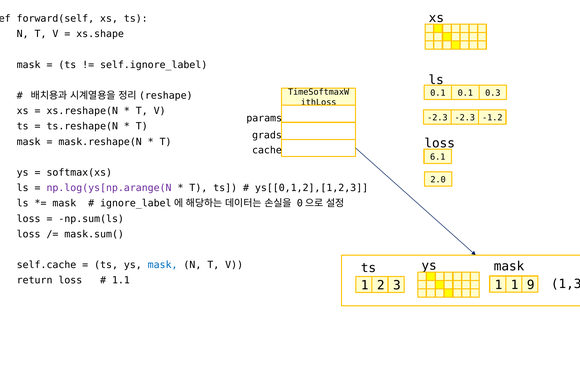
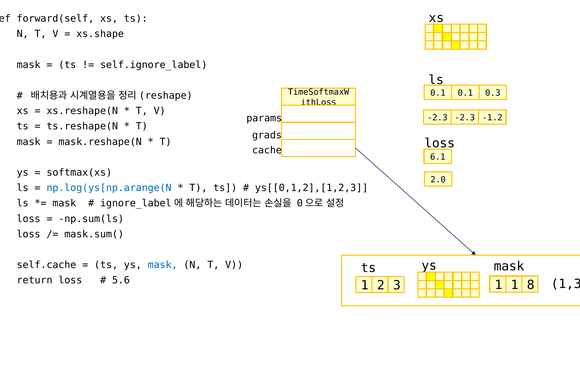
np.log(ys[np.arange(N colour: purple -> blue (109, 188)
1.1: 1.1 -> 5.6 (121, 280)
9: 9 -> 8 (531, 285)
